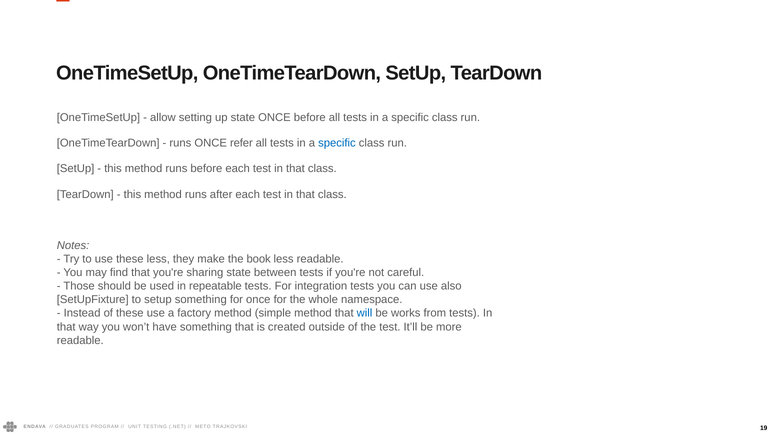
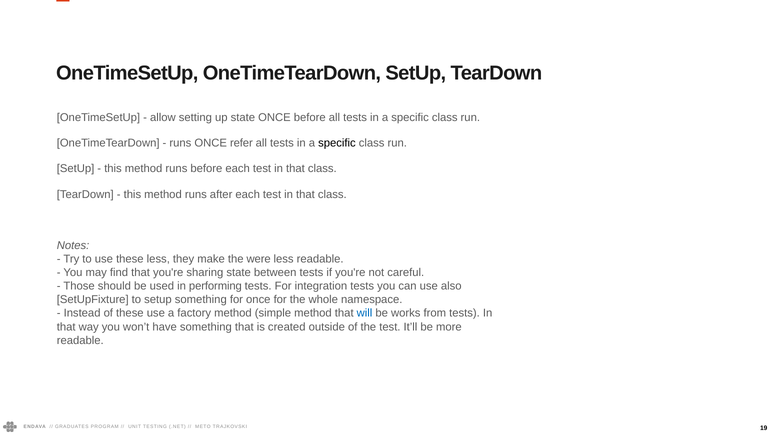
specific colour: blue -> black (337, 143)
book: book -> were (259, 259)
repeatable: repeatable -> performing (215, 286)
